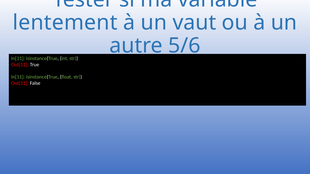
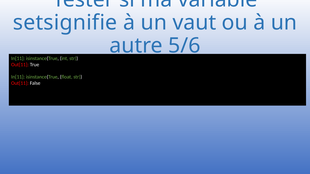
lentement: lentement -> setsignifie (65, 23)
